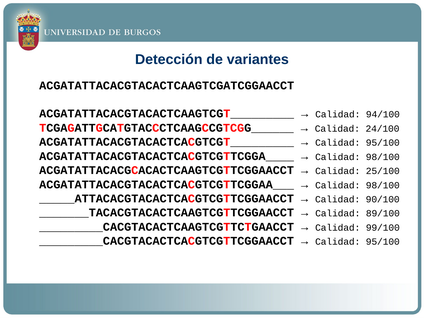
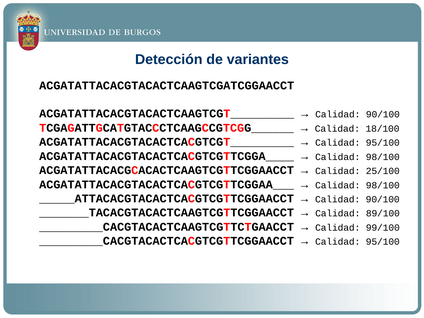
94/100: 94/100 -> 90/100 (383, 115)
24/100: 24/100 -> 18/100 (383, 129)
